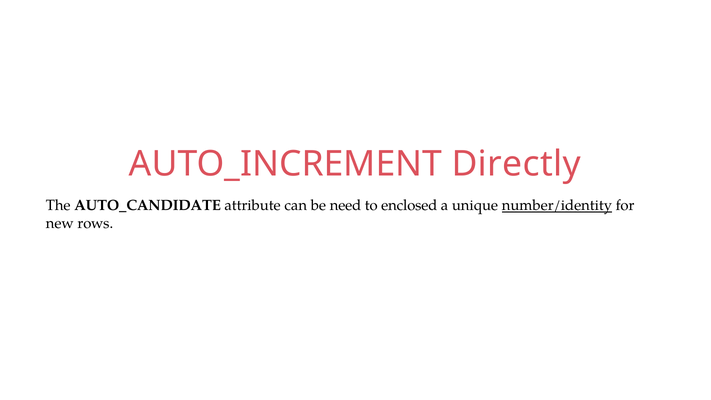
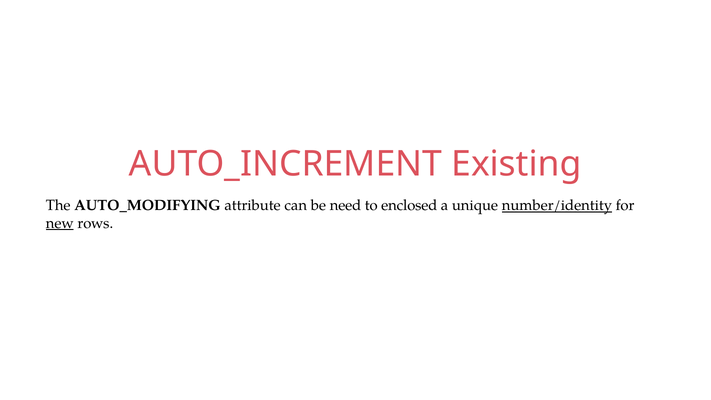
Directly: Directly -> Existing (516, 164)
AUTO_CANDIDATE: AUTO_CANDIDATE -> AUTO_MODIFYING (148, 205)
new underline: none -> present (60, 223)
